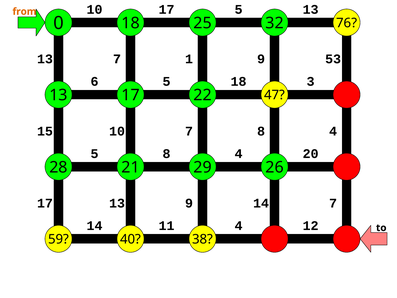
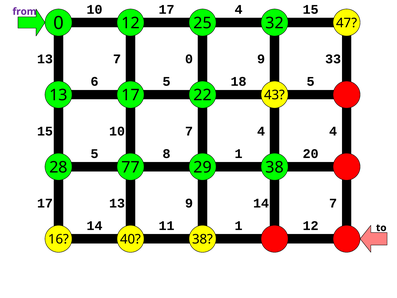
5: 5 -> 4 (239, 9)
13: 13 -> 15 (311, 9)
from colour: orange -> purple (24, 12)
0 18: 18 -> 12 (131, 23)
76: 76 -> 47 (347, 23)
1: 1 -> 0 (189, 59)
53: 53 -> 33 (333, 59)
18 3: 3 -> 5 (311, 82)
47: 47 -> 43 (275, 95)
8: 8 -> 4 (261, 131)
8 4: 4 -> 1 (239, 154)
21: 21 -> 77 (131, 167)
29 26: 26 -> 38 (275, 167)
11 4: 4 -> 1 (239, 226)
59: 59 -> 16 (58, 239)
